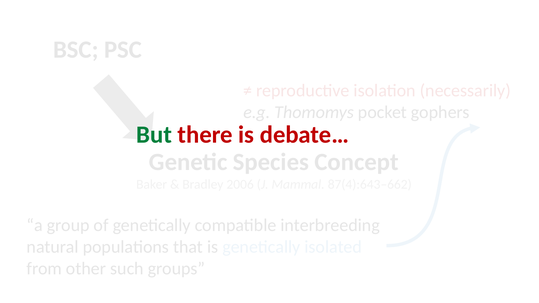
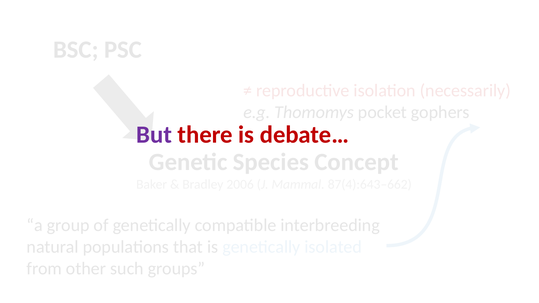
But colour: green -> purple (154, 135)
